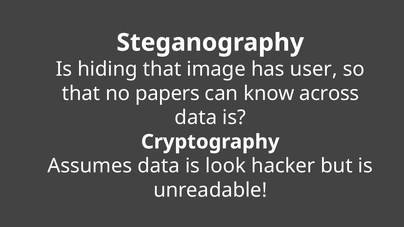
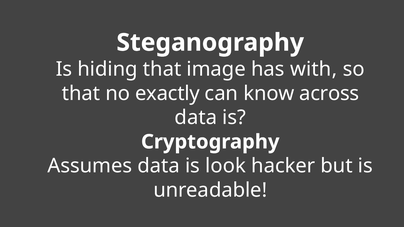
user: user -> with (314, 69)
papers: papers -> exactly (167, 93)
